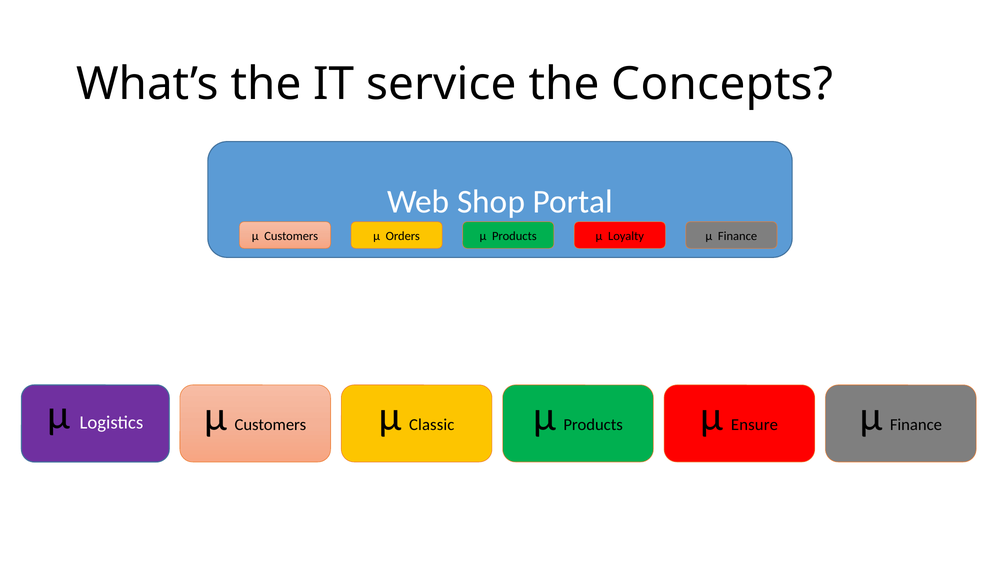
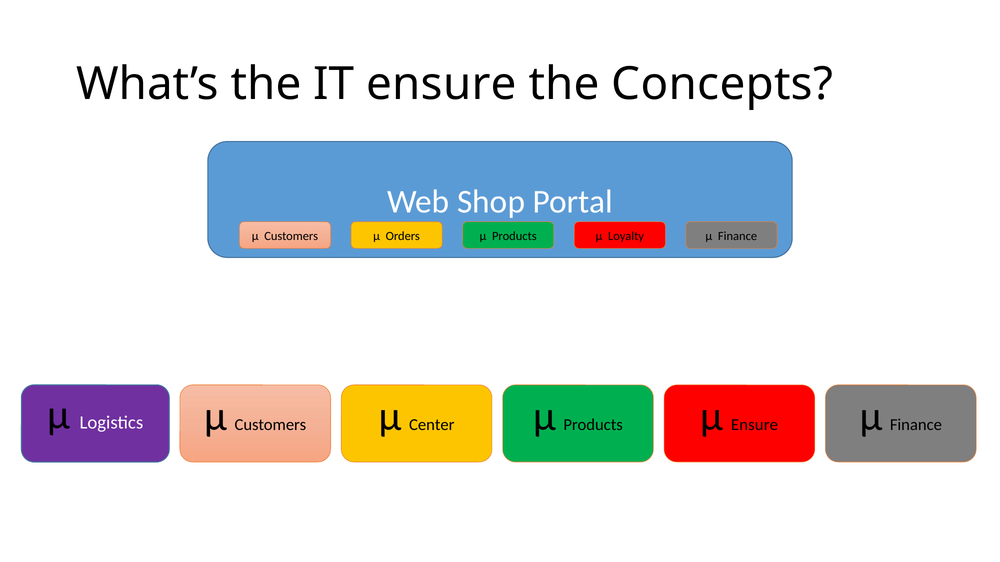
IT service: service -> ensure (441, 84)
Classic: Classic -> Center (432, 425)
